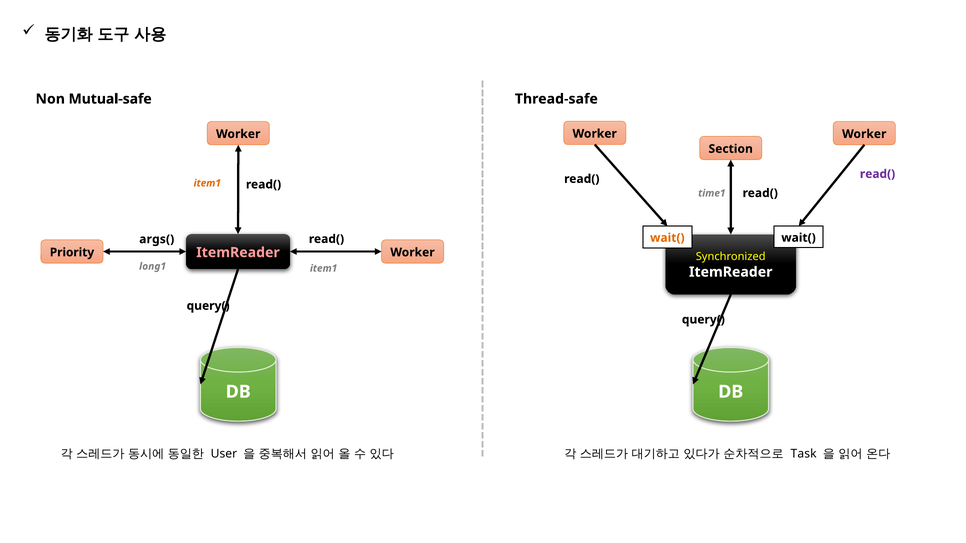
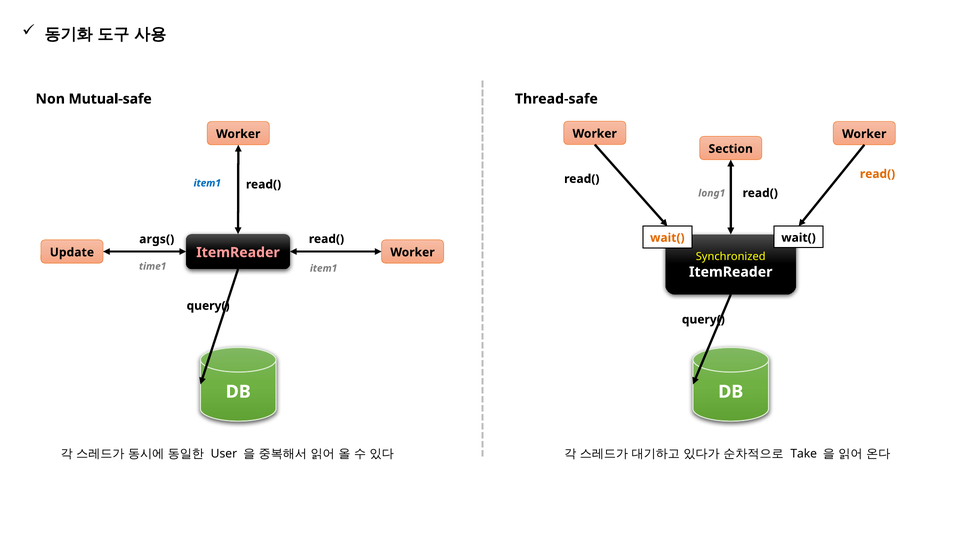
read( colour: purple -> orange (878, 174)
item1 colour: orange -> blue (207, 183)
time1: time1 -> long1 (712, 193)
Priority: Priority -> Update (72, 253)
long1: long1 -> time1 (153, 267)
Task: Task -> Take (804, 454)
